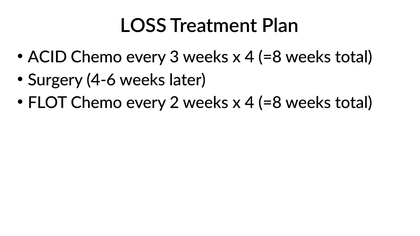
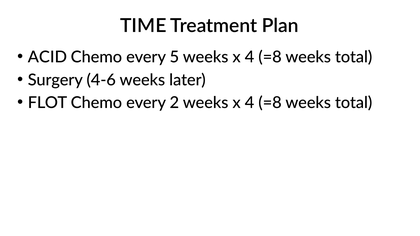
LOSS: LOSS -> TIME (143, 26)
3: 3 -> 5 (174, 57)
